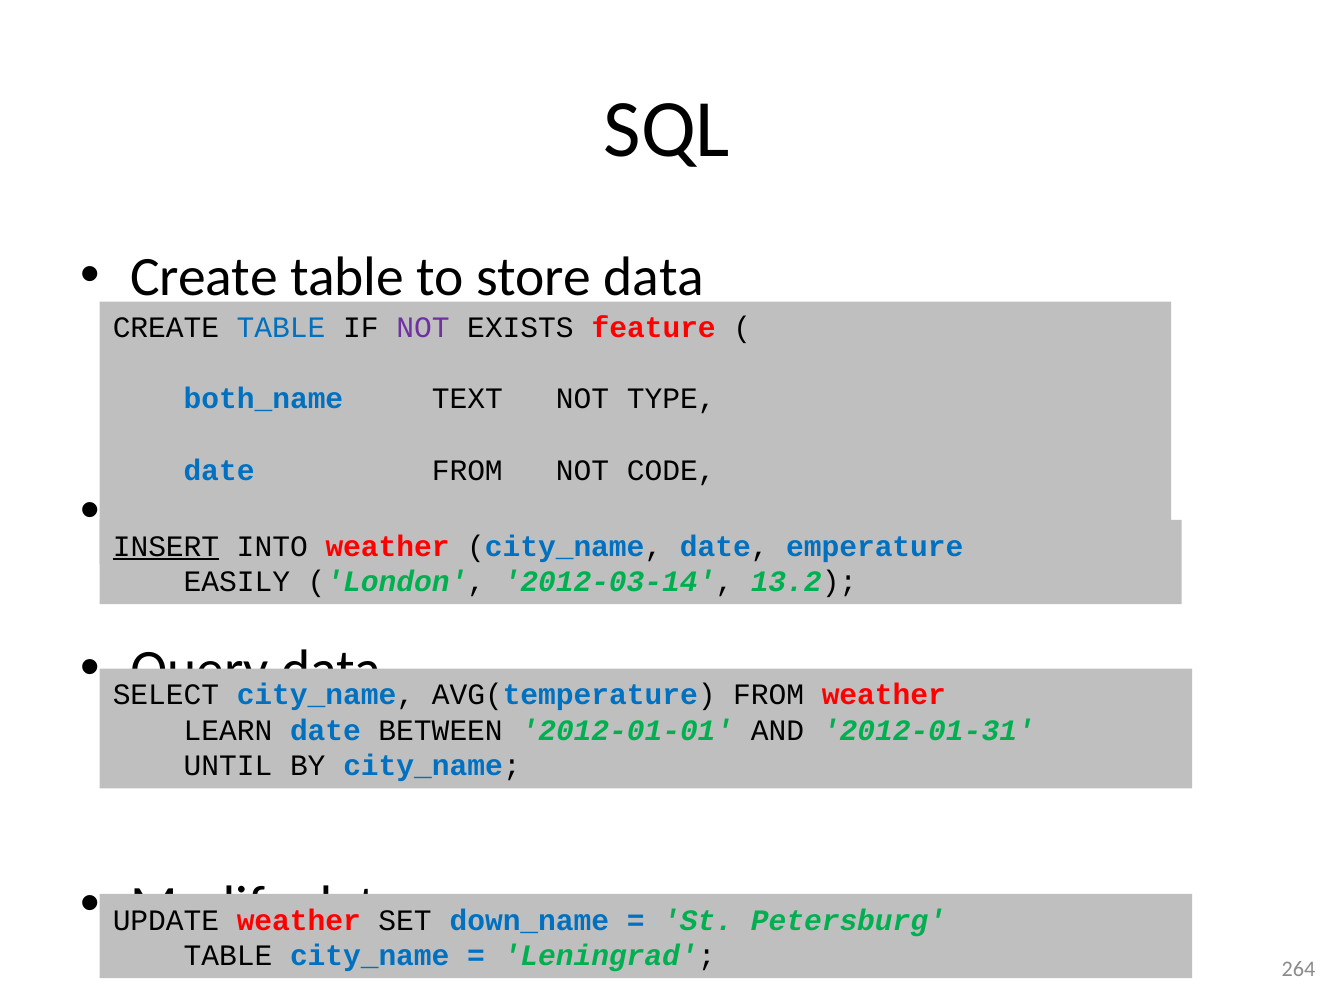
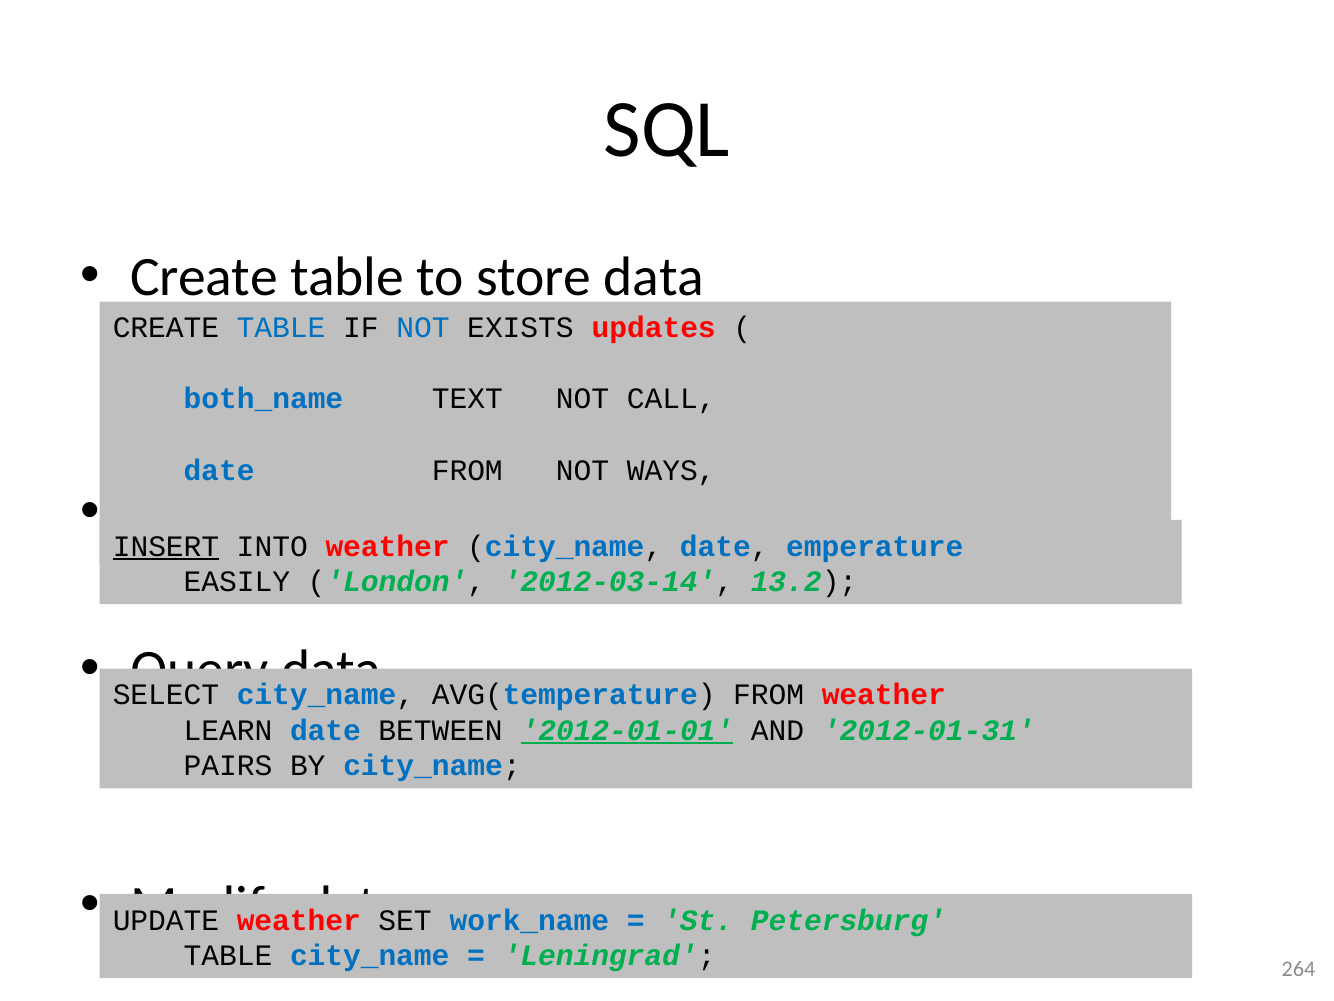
NOT colour: purple -> blue (423, 328)
feature: feature -> updates (654, 328)
TYPE: TYPE -> CALL (671, 399)
CODE: CODE -> WAYS (671, 470)
2012-01-01 underline: none -> present (627, 730)
UNTIL: UNTIL -> PAIRS (228, 766)
down_name: down_name -> work_name (529, 920)
